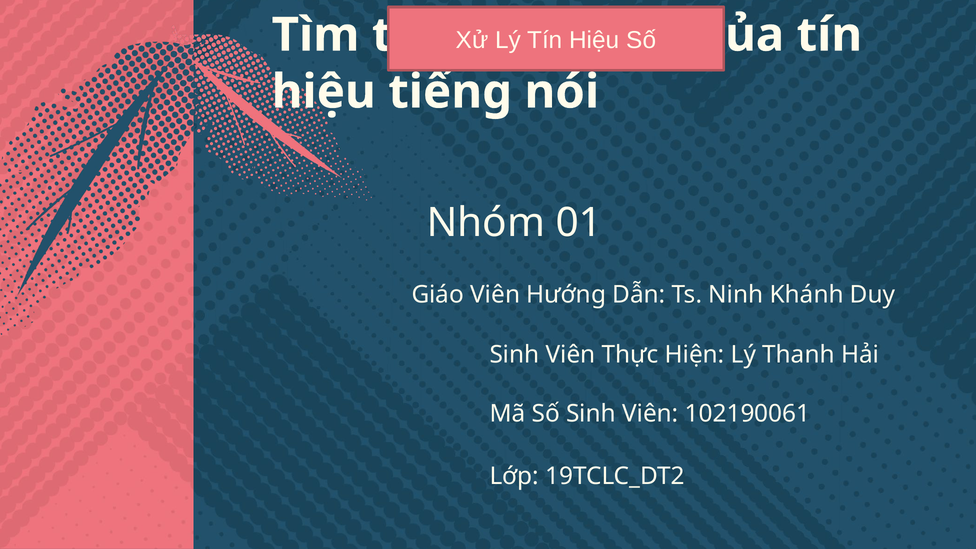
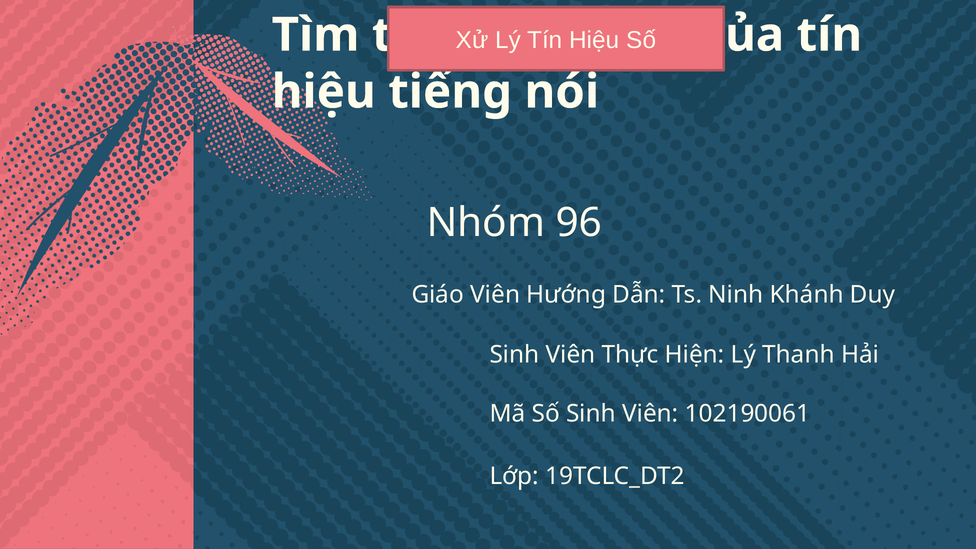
01: 01 -> 96 (579, 223)
